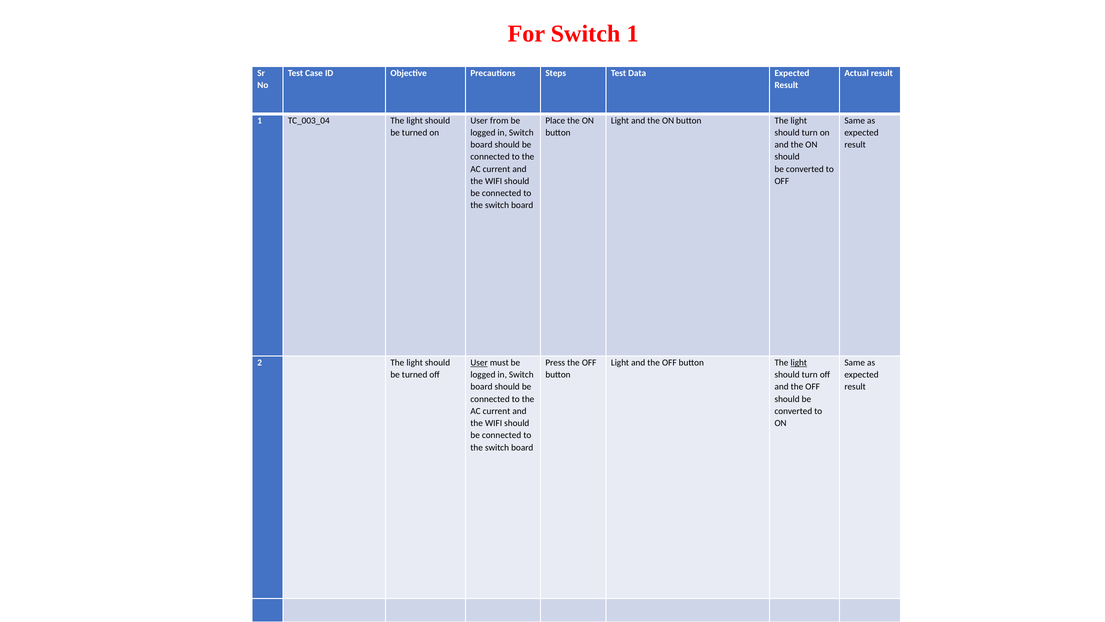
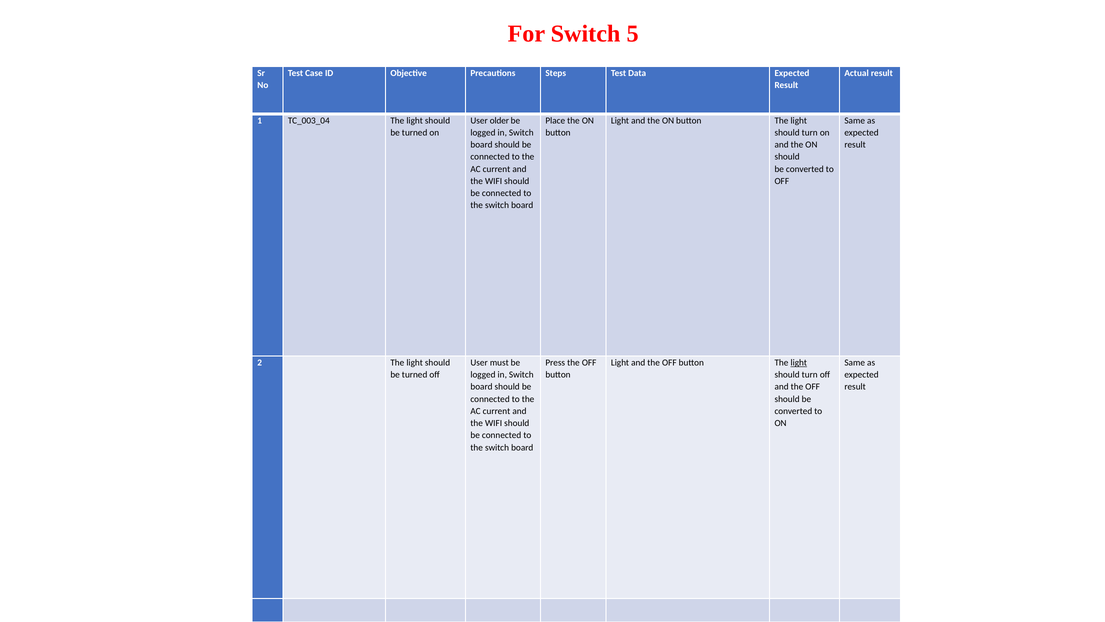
Switch 1: 1 -> 5 (633, 34)
from: from -> older (499, 120)
User underline: present -> none (479, 362)
